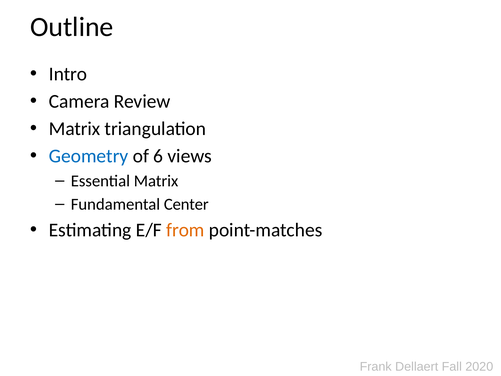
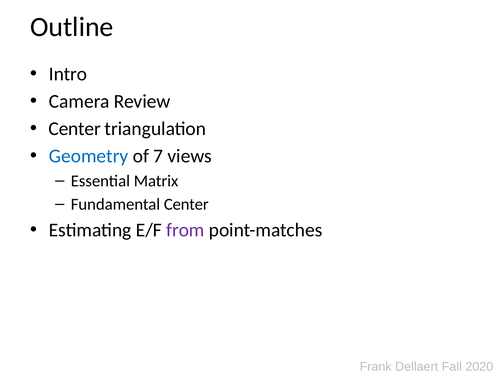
Matrix: Matrix -> Center (75, 129)
6: 6 -> 7 (158, 156)
from colour: orange -> purple (185, 230)
